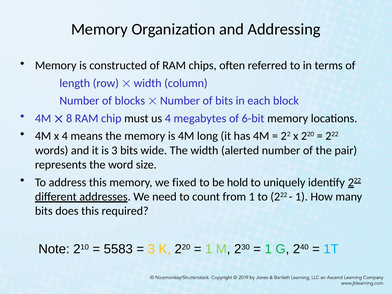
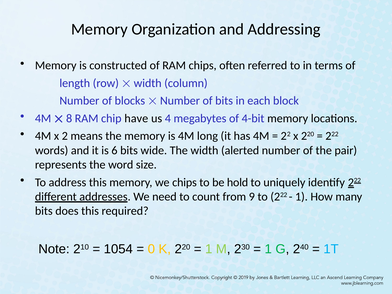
must: must -> have (136, 118)
6-bit: 6-bit -> 4-bit (253, 118)
x 4: 4 -> 2 (65, 136)
is 3: 3 -> 6 (114, 150)
we fixed: fixed -> chips (184, 182)
from 1: 1 -> 9 (252, 197)
5583: 5583 -> 1054 (118, 249)
3: 3 -> 0 (151, 249)
